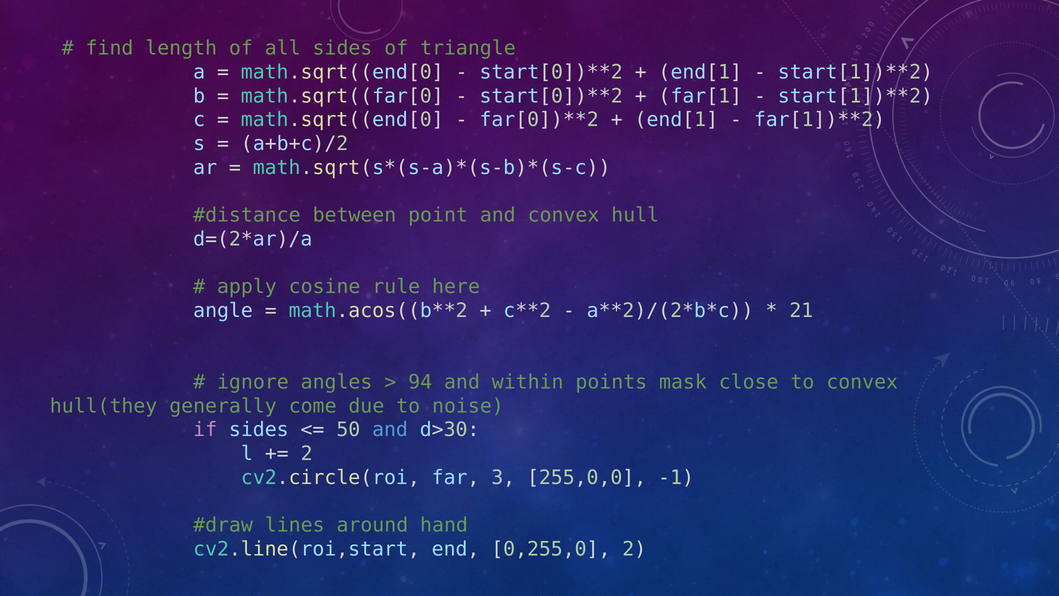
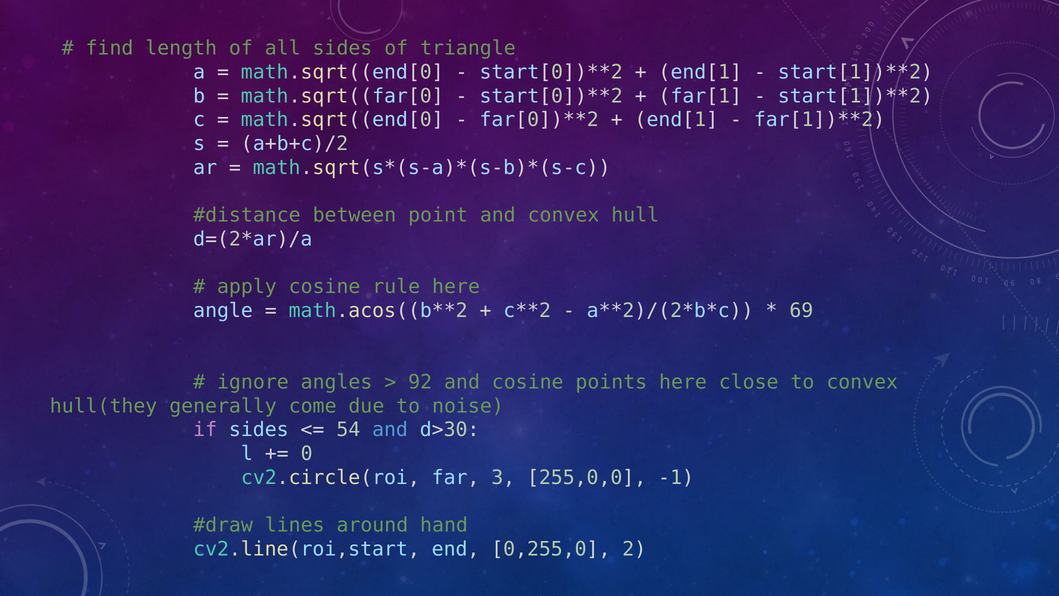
21: 21 -> 69 (801, 310)
94: 94 -> 92 (420, 382)
and within: within -> cosine (528, 382)
points mask: mask -> here (683, 382)
50: 50 -> 54 (348, 430)
2: 2 -> 0 (307, 453)
